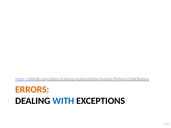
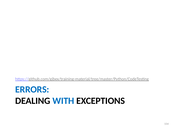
ERRORS colour: orange -> blue (32, 90)
